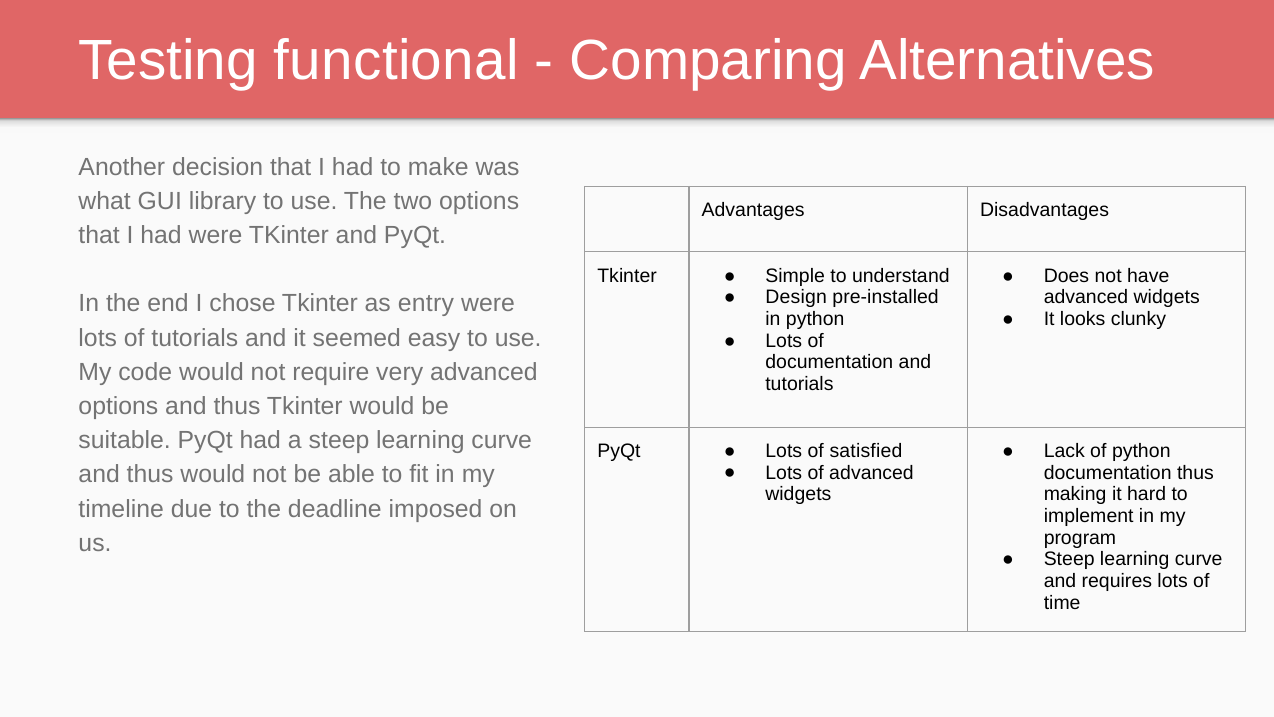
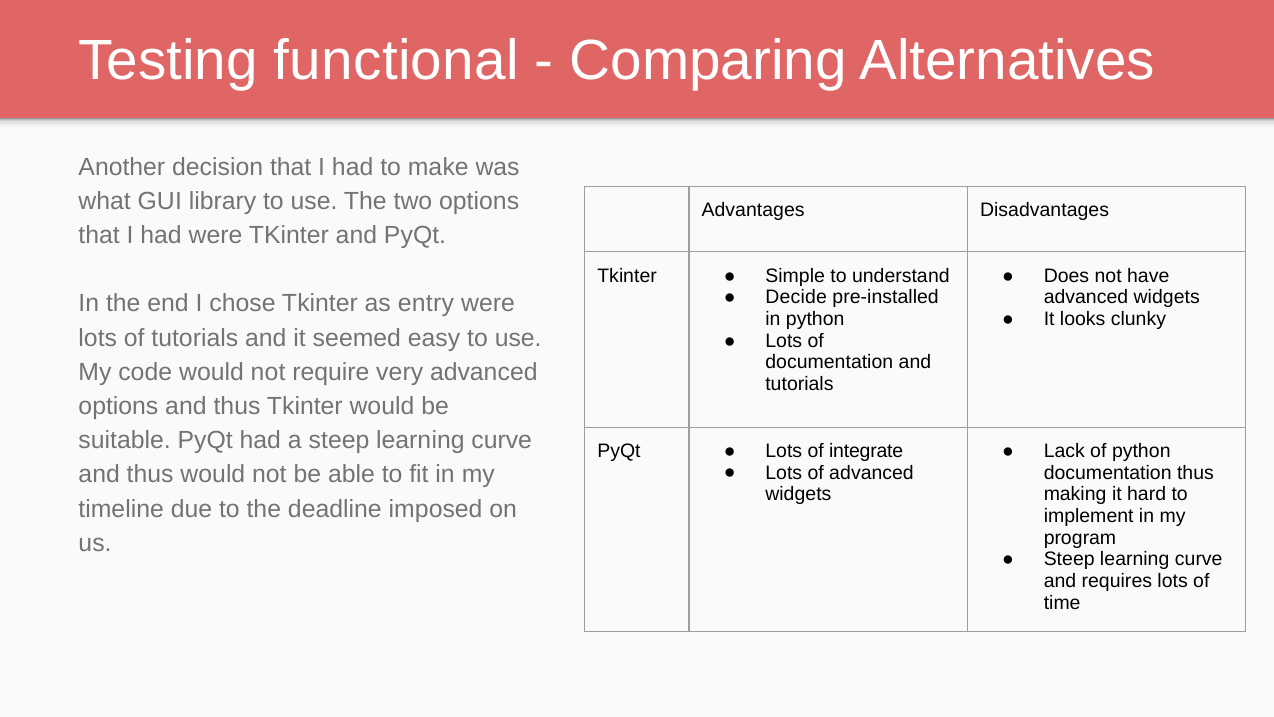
Design: Design -> Decide (796, 297)
satisfied: satisfied -> integrate (866, 451)
